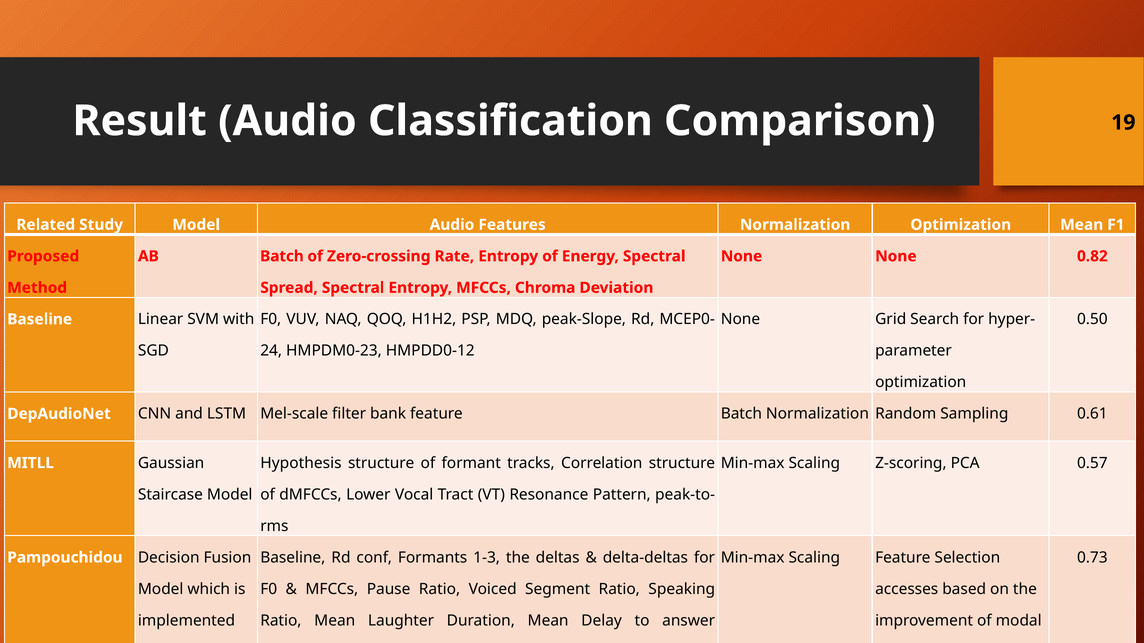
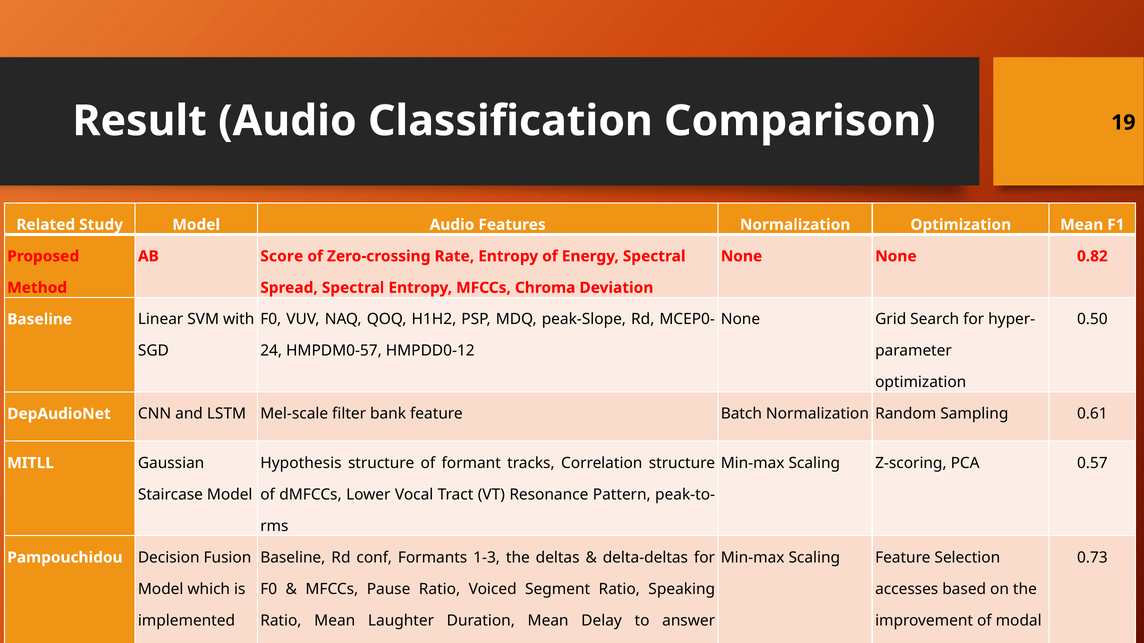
AB Batch: Batch -> Score (282, 256)
HMPDM0-23: HMPDM0-23 -> HMPDM0-57 (334, 351)
